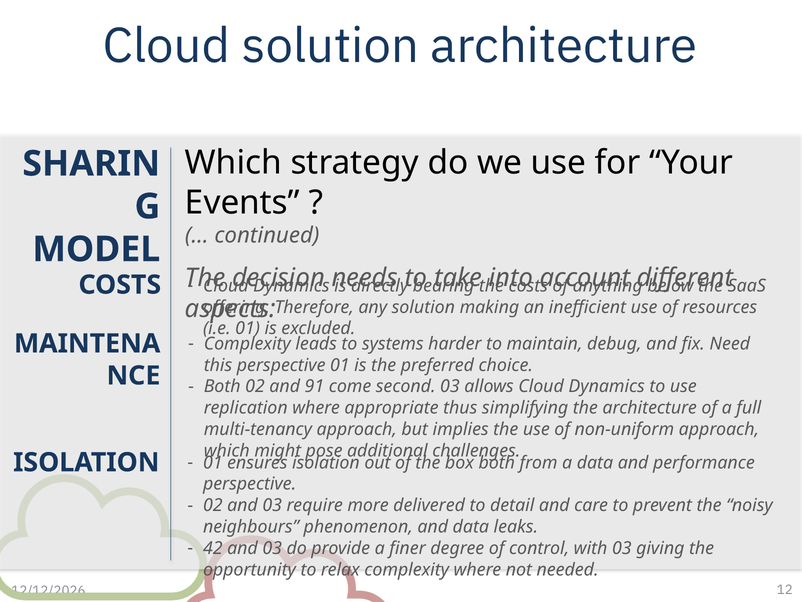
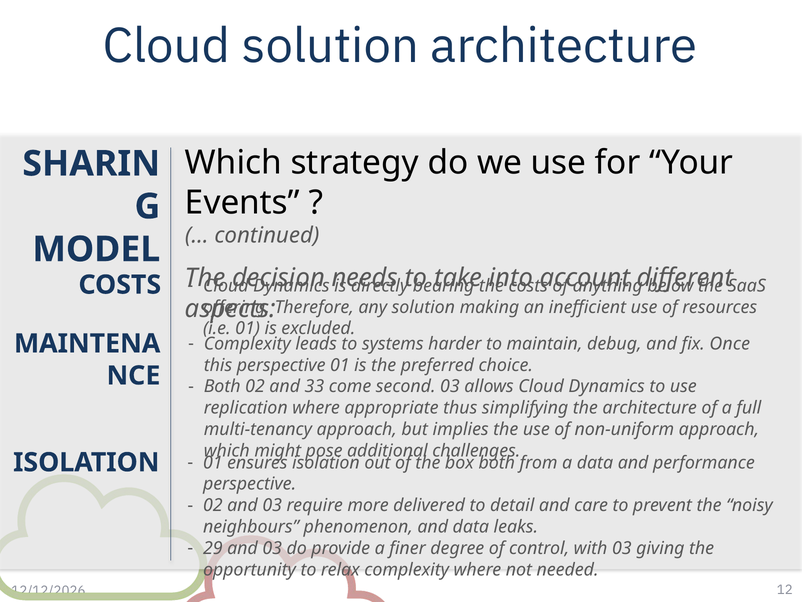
Need: Need -> Once (730, 343)
91: 91 -> 33 (314, 386)
42: 42 -> 29 (213, 548)
